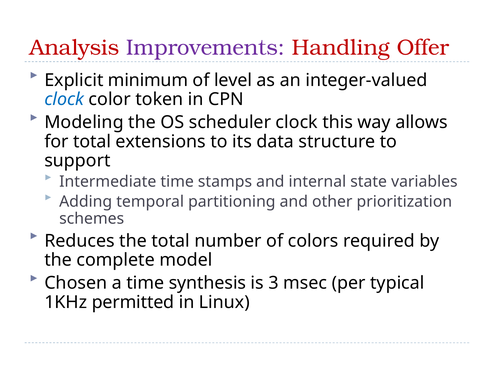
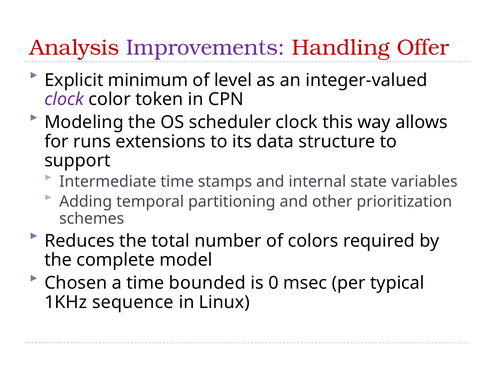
clock colour: blue -> purple (64, 100)
for total: total -> runs (92, 142)
synthesis: synthesis -> bounded (207, 283)
3: 3 -> 0 (274, 283)
permitted: permitted -> sequence (133, 303)
